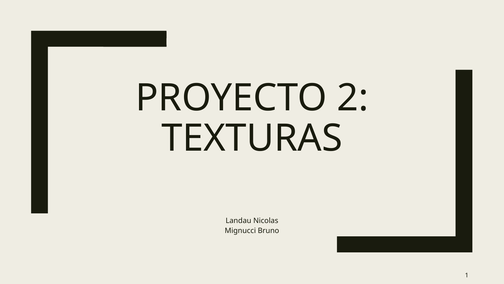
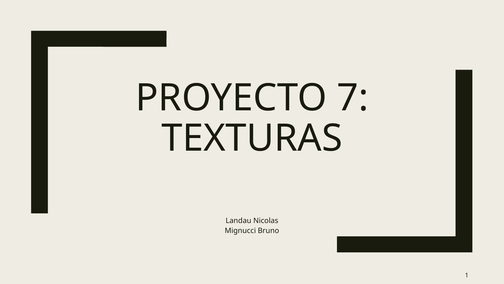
2: 2 -> 7 (353, 98)
